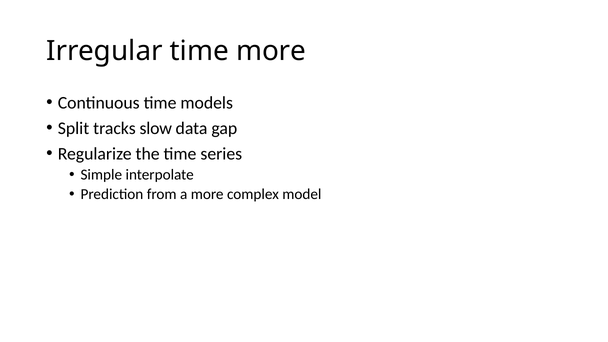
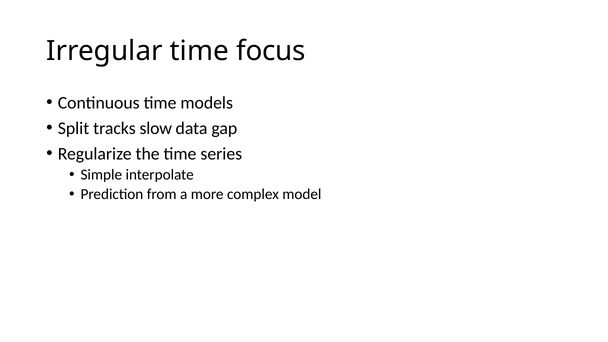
time more: more -> focus (271, 51)
